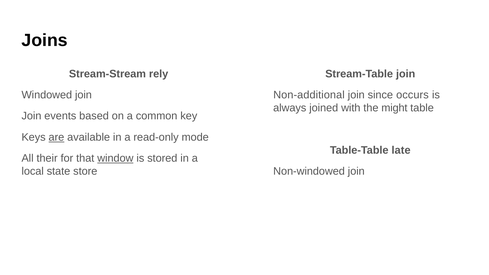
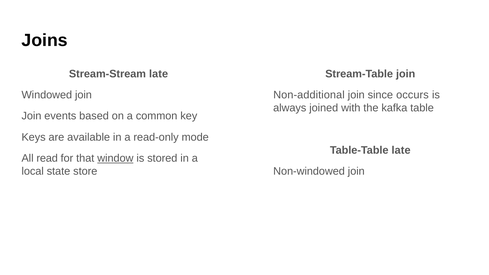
Stream-Stream rely: rely -> late (159, 74)
might: might -> kafka (394, 108)
are underline: present -> none (56, 137)
their: their -> read (47, 158)
